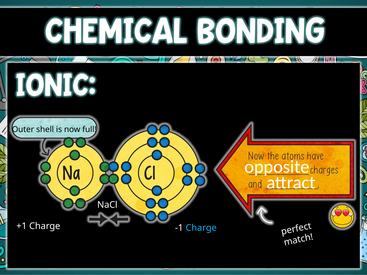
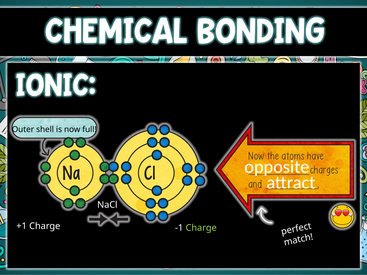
Charge colour: light blue -> light green (201, 228)
